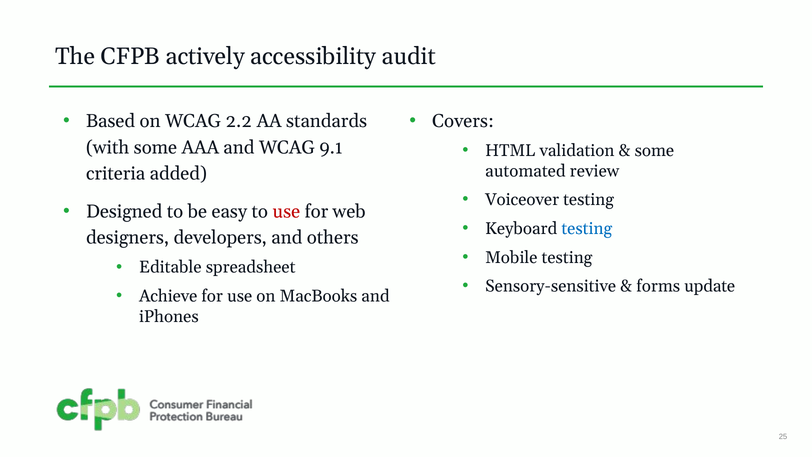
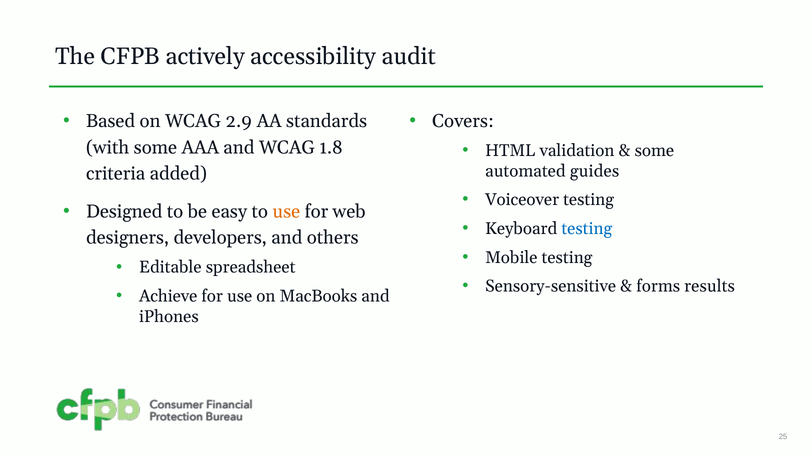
2.2: 2.2 -> 2.9 (239, 121)
9.1: 9.1 -> 1.8 (331, 147)
review: review -> guides (595, 171)
use colour: red -> orange (286, 211)
update: update -> results (710, 286)
